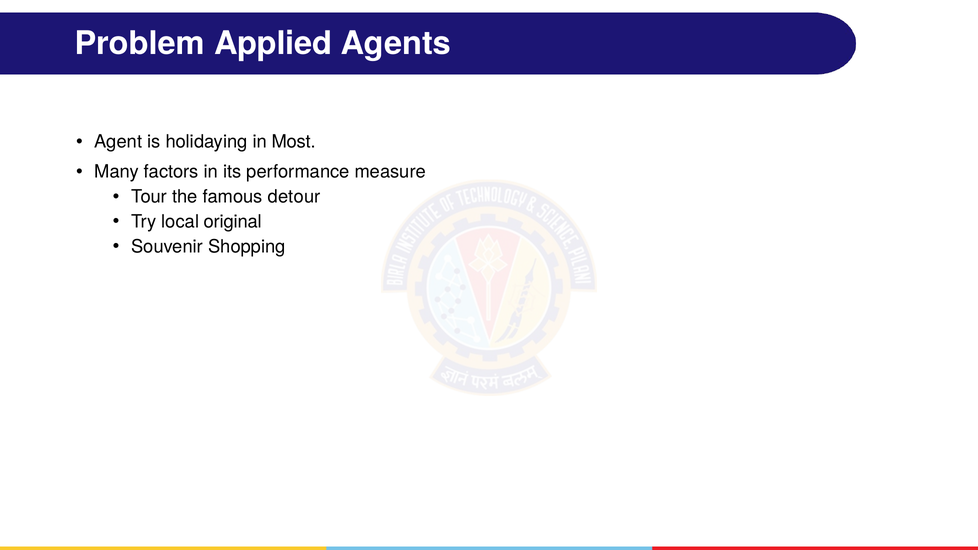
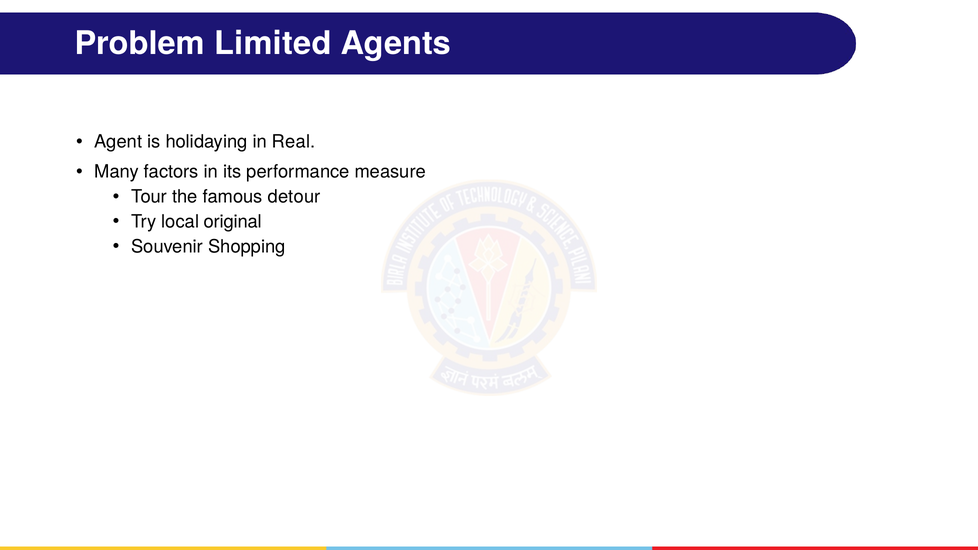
Applied: Applied -> Limited (273, 43)
Most: Most -> Real (294, 142)
